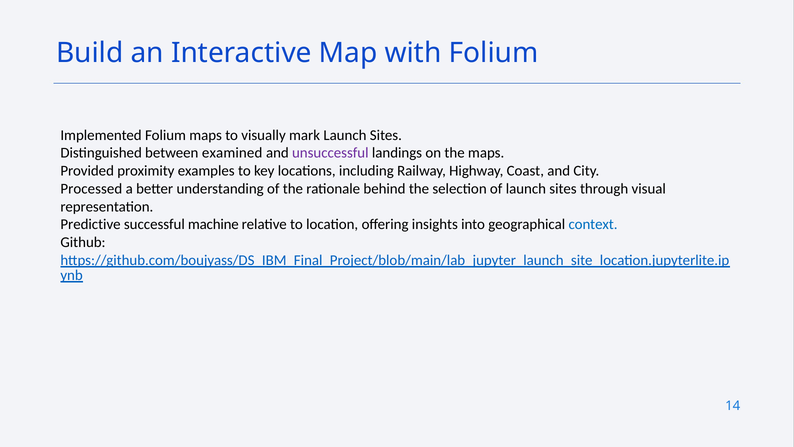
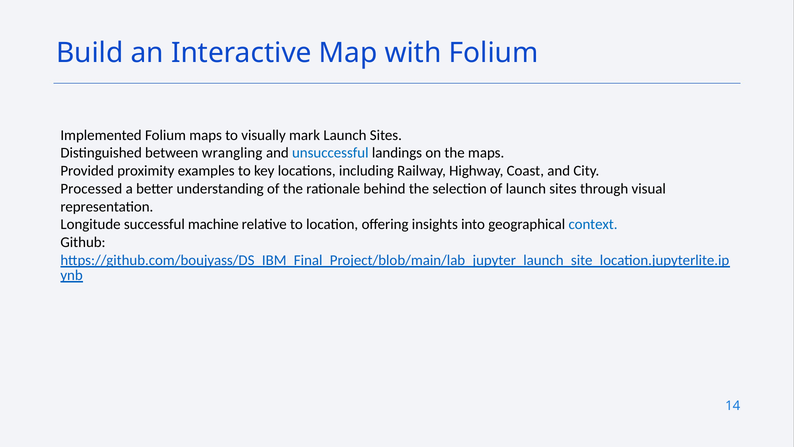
examined: examined -> wrangling (232, 153)
unsuccessful colour: purple -> blue (330, 153)
Predictive: Predictive -> Longitude (91, 224)
